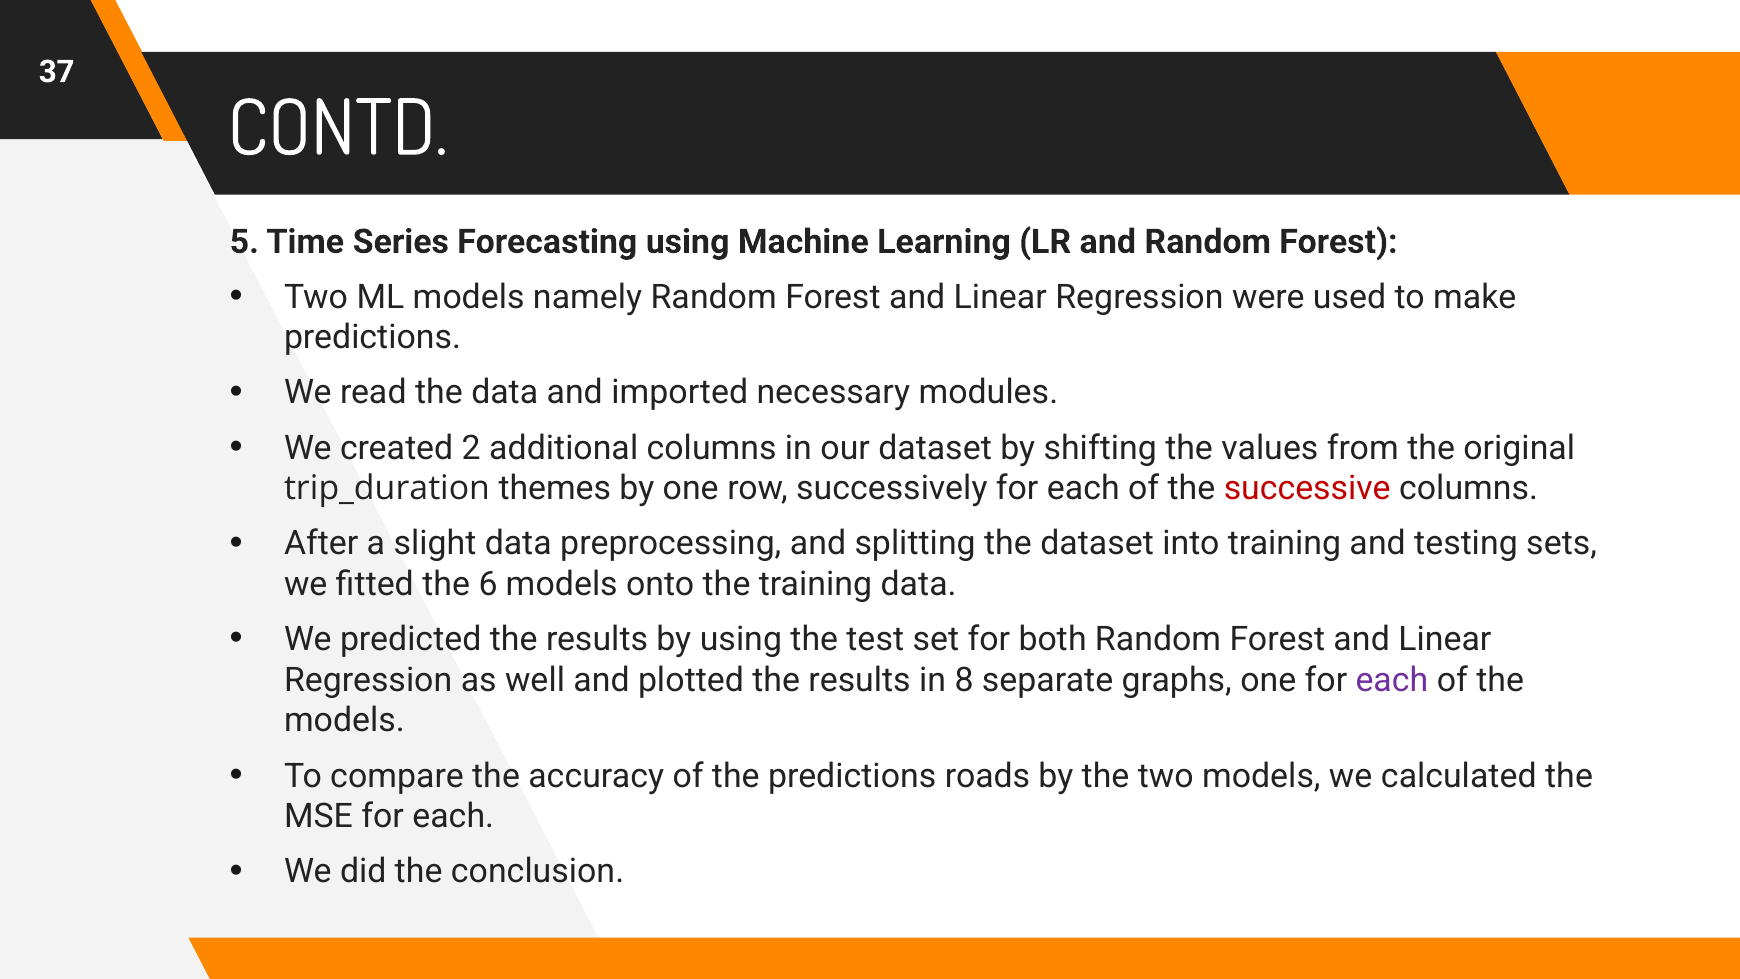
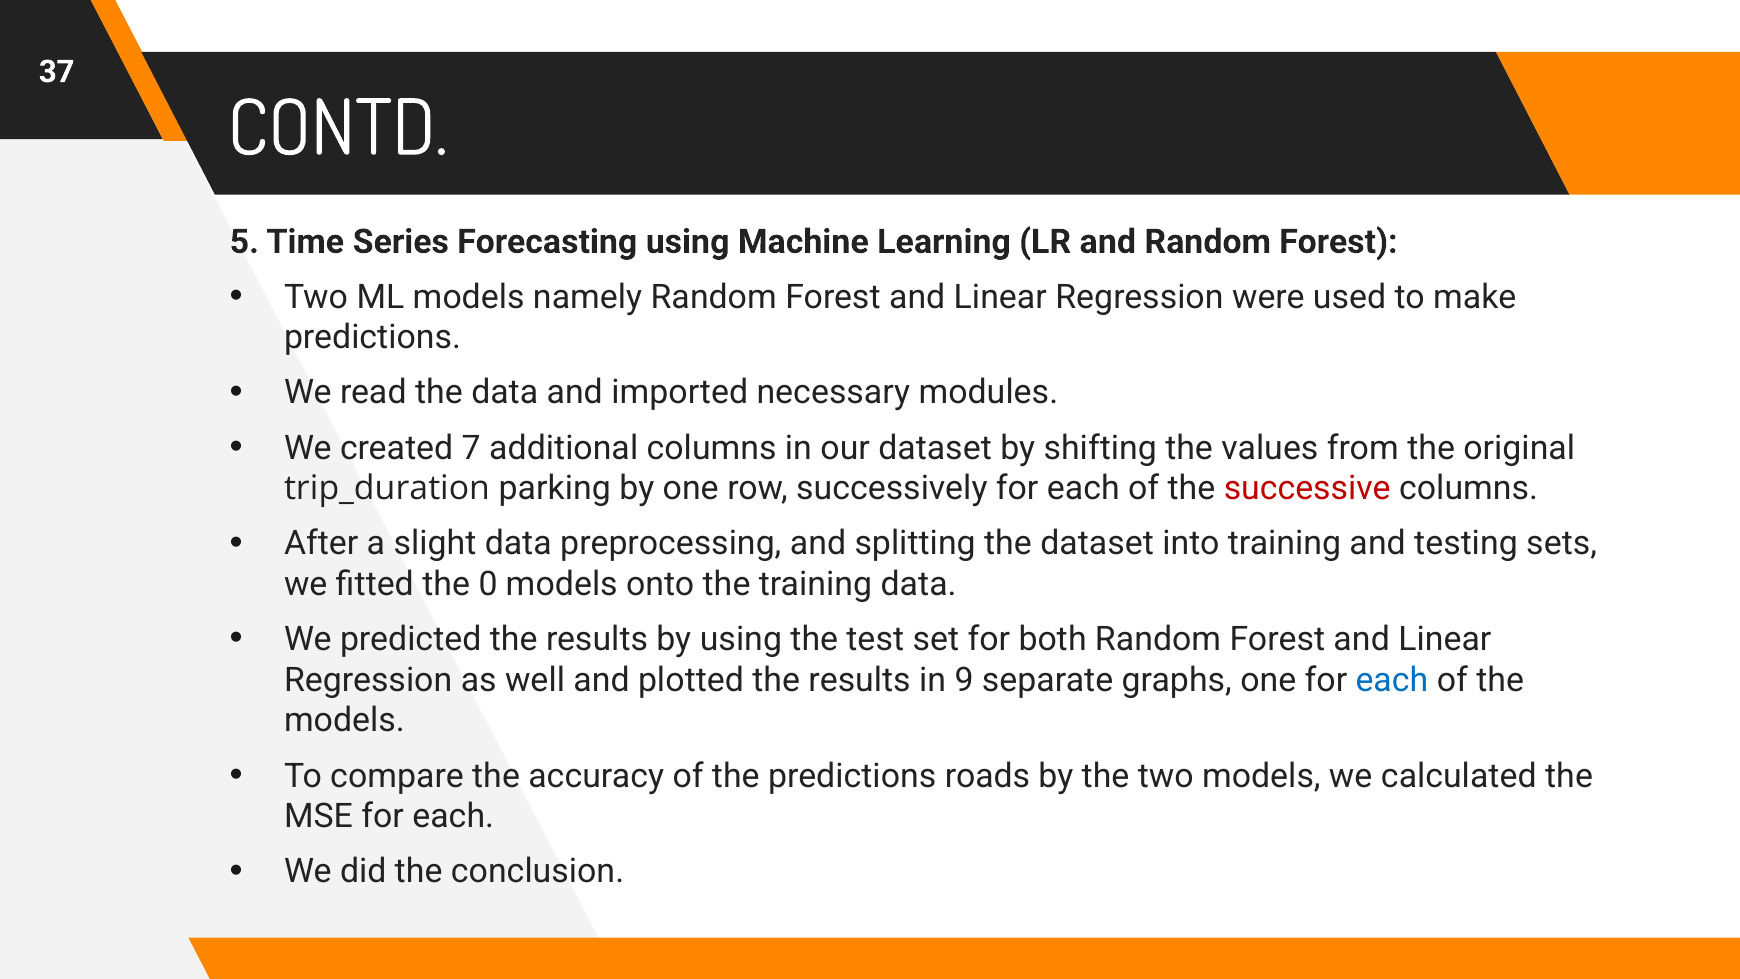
2: 2 -> 7 (471, 448)
themes: themes -> parking (555, 488)
6: 6 -> 0 (488, 584)
8: 8 -> 9 (964, 680)
each colour: purple -> blue (1392, 680)
